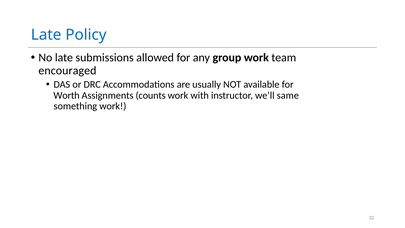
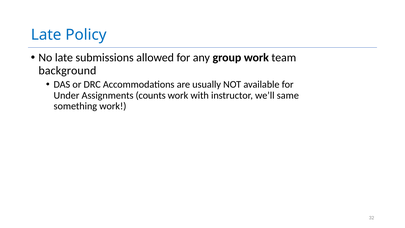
encouraged: encouraged -> background (67, 70)
Worth: Worth -> Under (67, 95)
